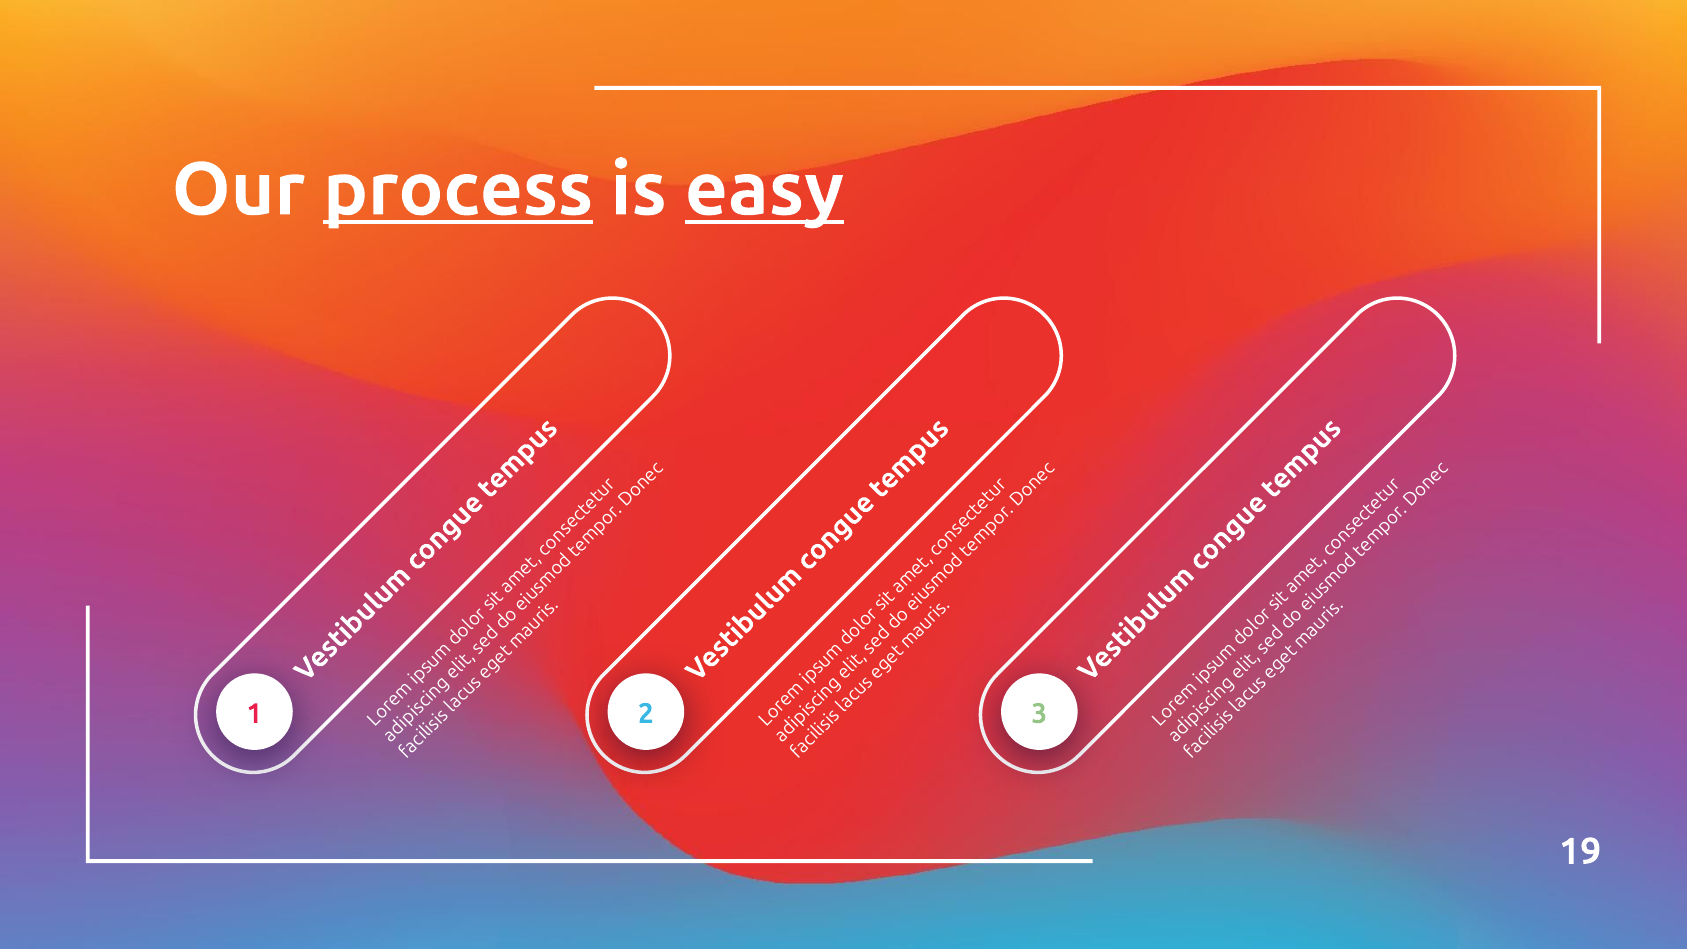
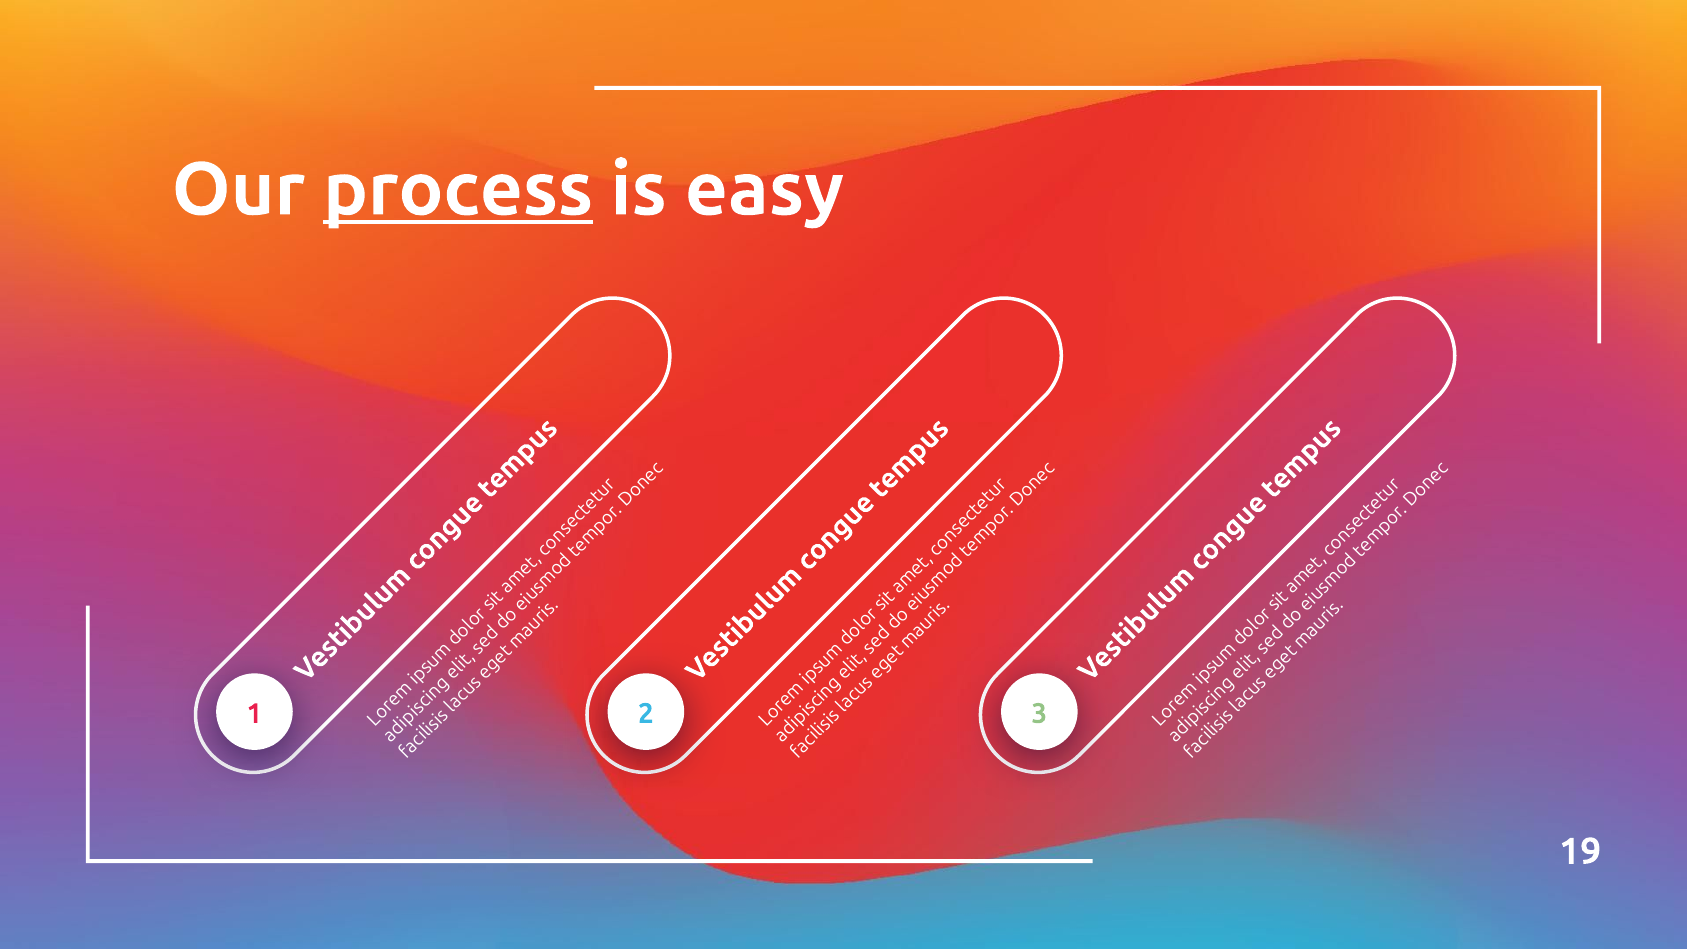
easy underline: present -> none (764, 190)
